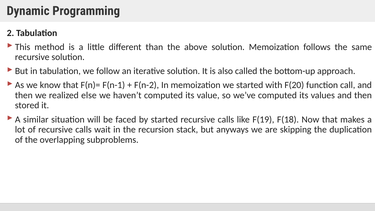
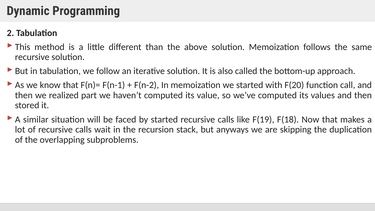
else: else -> part (89, 95)
